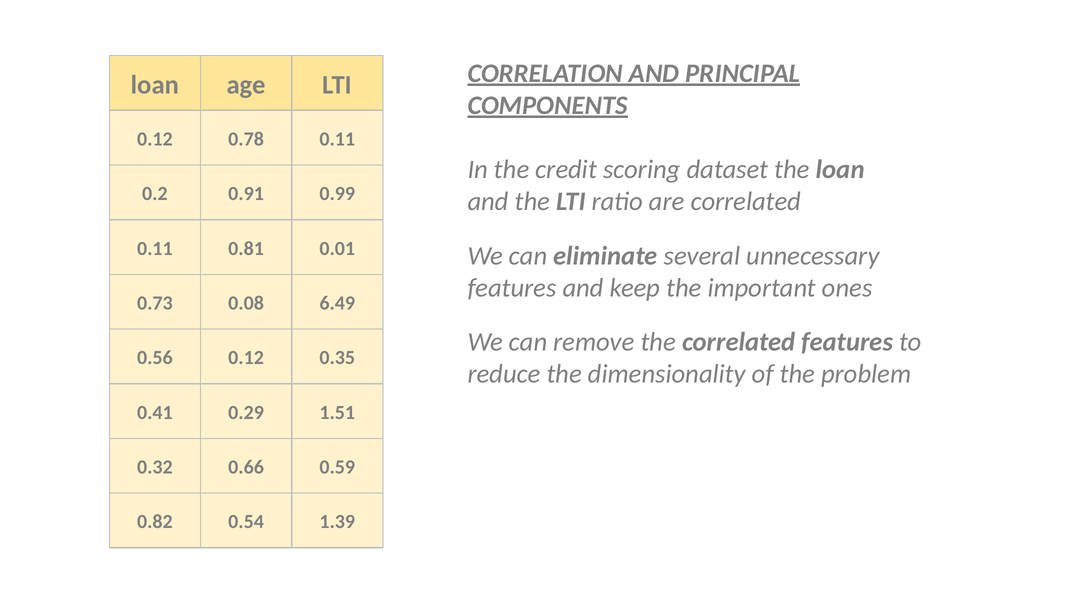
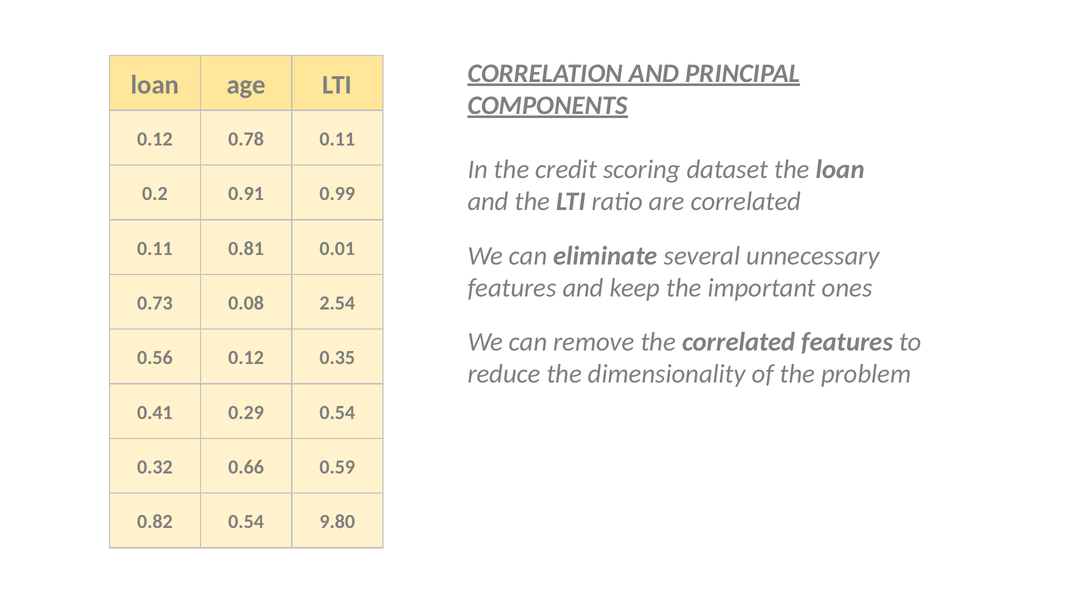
6.49: 6.49 -> 2.54 (337, 303)
0.29 1.51: 1.51 -> 0.54 (337, 413)
1.39: 1.39 -> 9.80 (337, 522)
